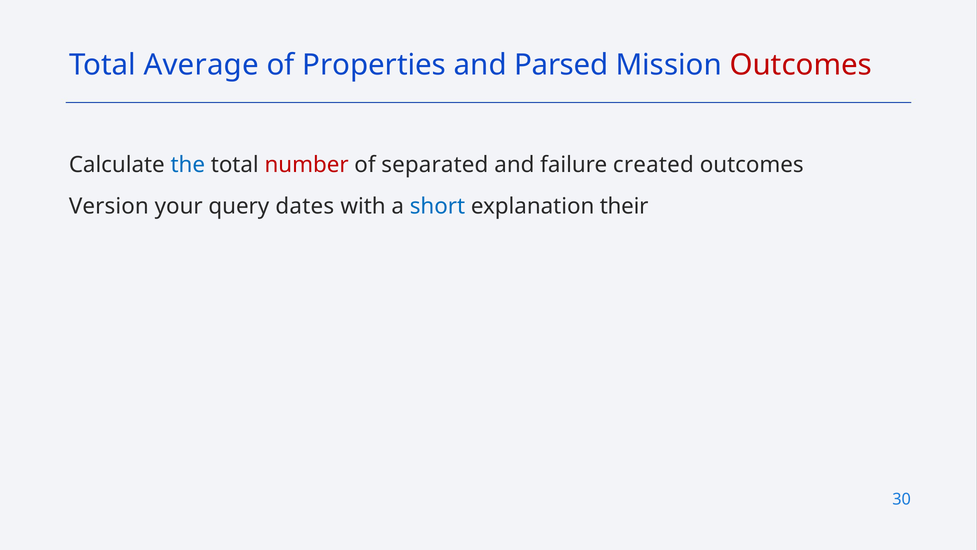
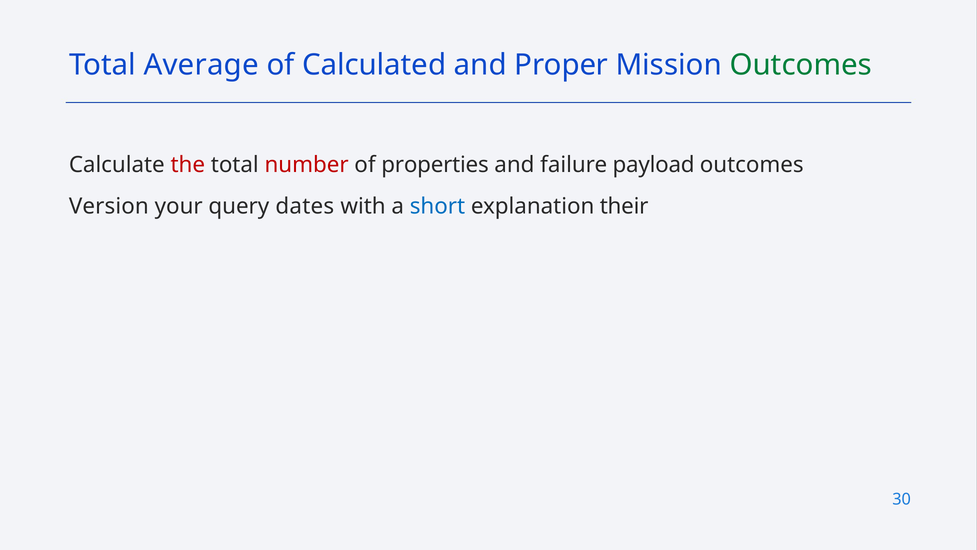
Properties: Properties -> Calculated (374, 65)
Parsed: Parsed -> Proper (561, 65)
Outcomes colour: red -> green (801, 65)
the colour: blue -> red (188, 165)
separated: separated -> properties (435, 165)
created: created -> payload (654, 165)
